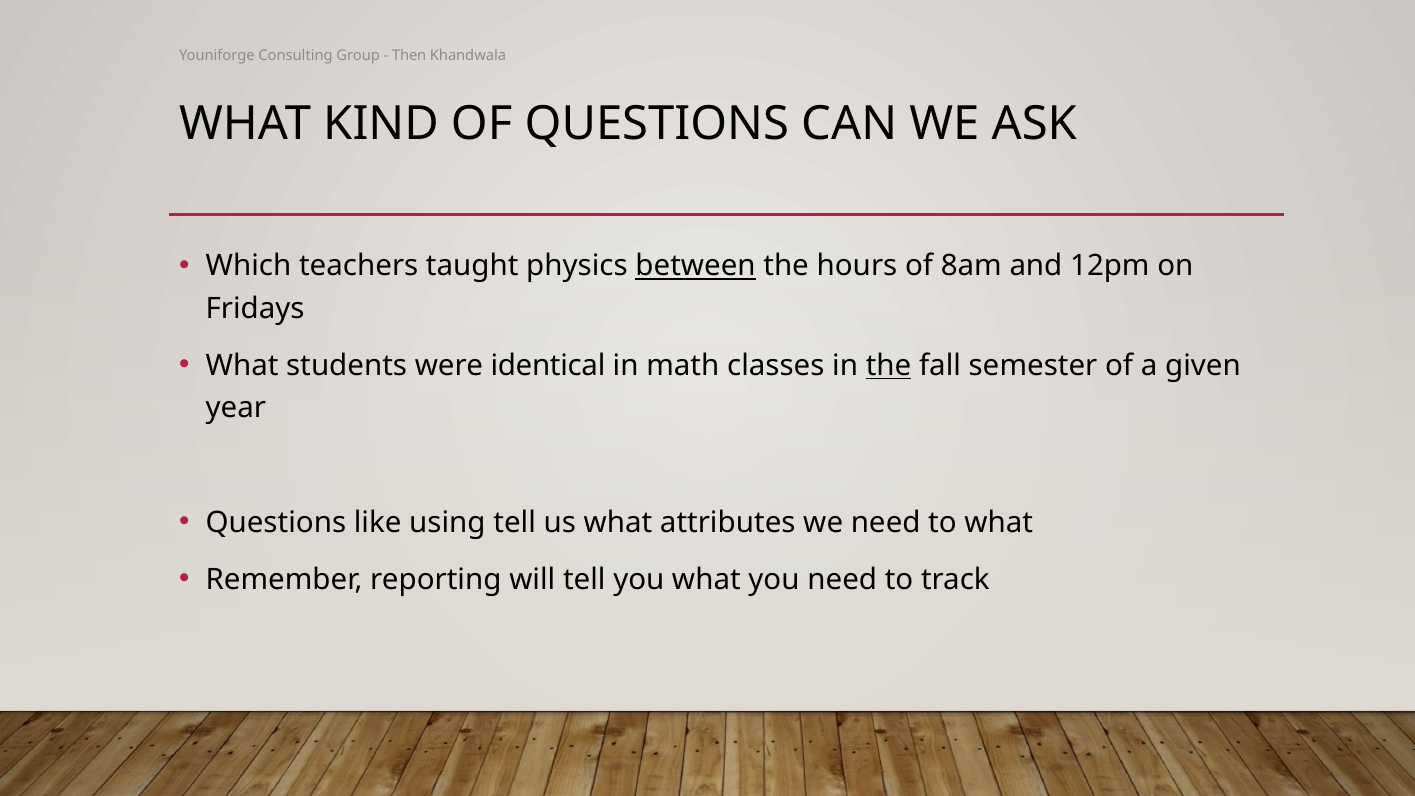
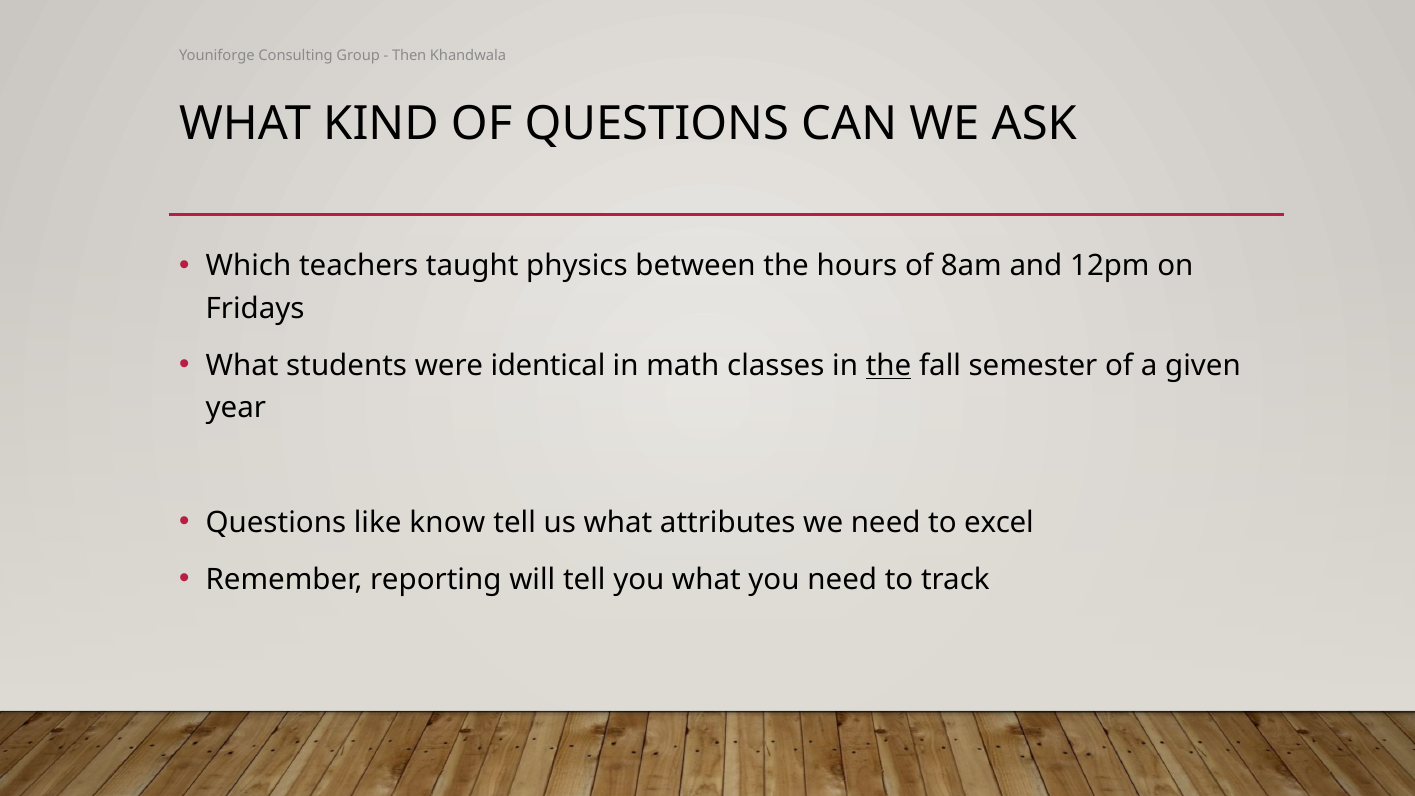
between underline: present -> none (696, 266)
using: using -> know (447, 523)
to what: what -> excel (999, 523)
